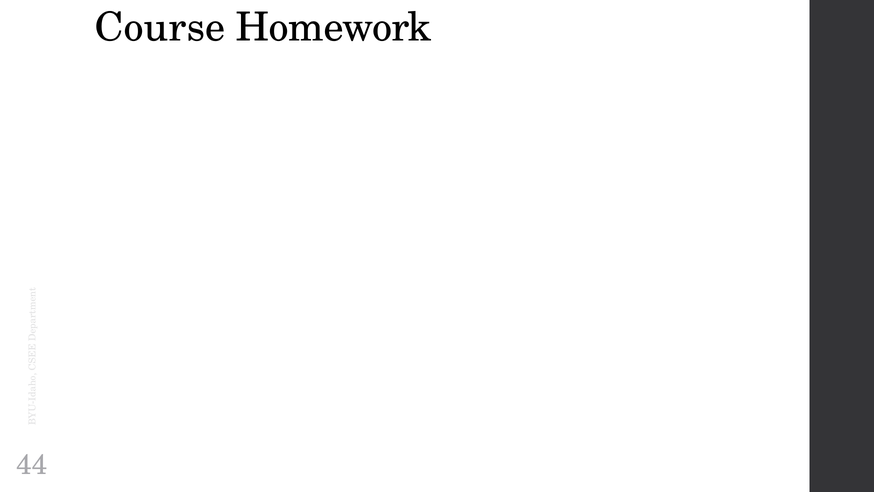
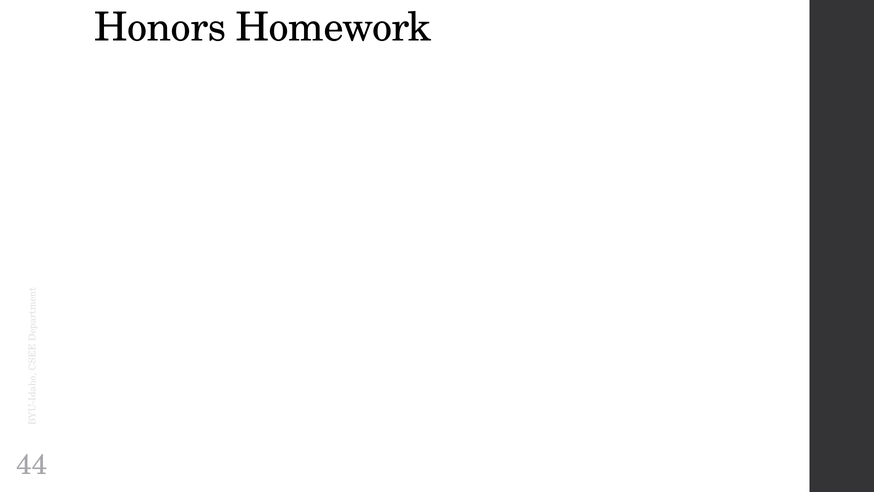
Course: Course -> Honors (160, 27)
